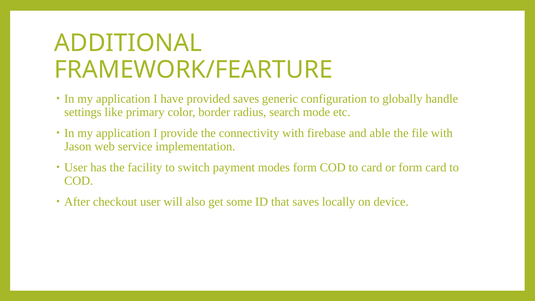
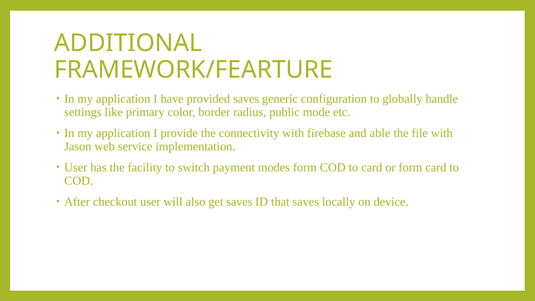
search: search -> public (285, 112)
get some: some -> saves (239, 202)
